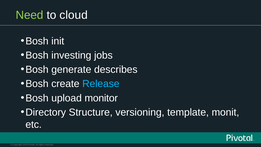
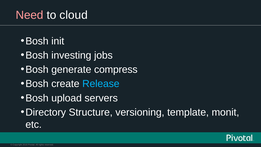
Need colour: light green -> pink (30, 15)
describes: describes -> compress (116, 69)
monitor: monitor -> servers (101, 98)
